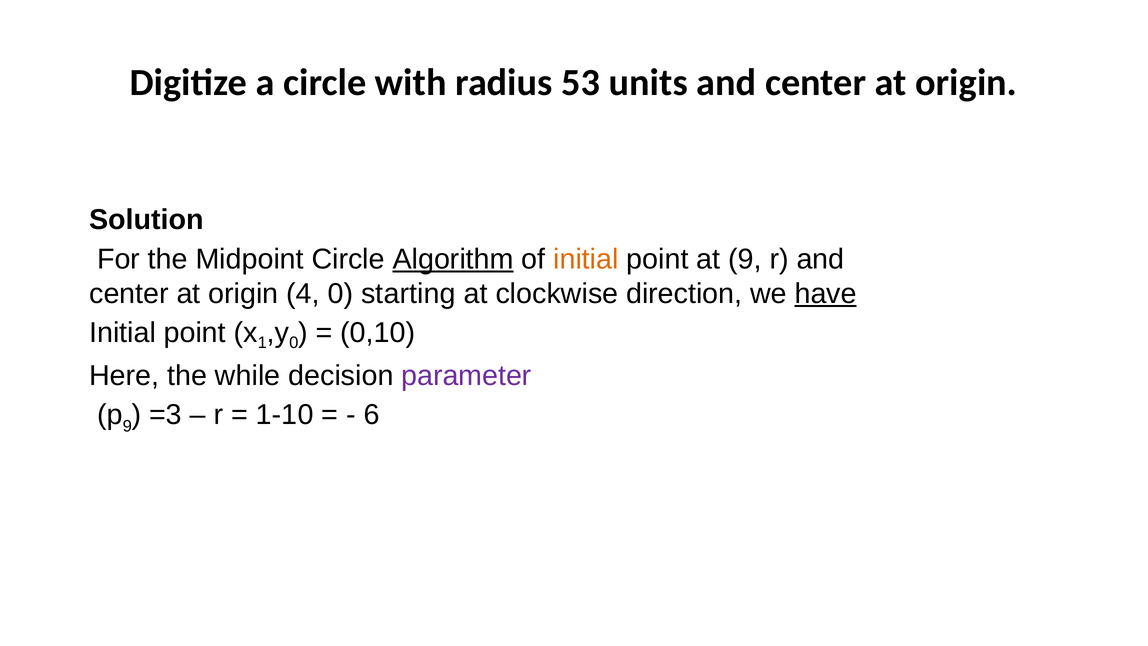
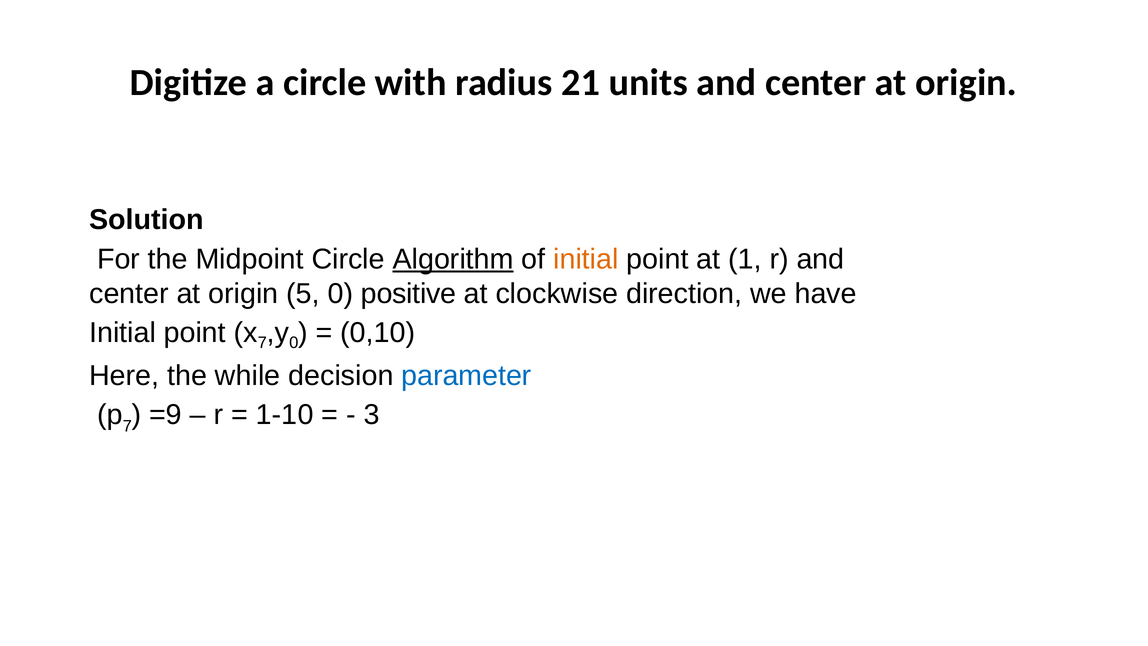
53: 53 -> 21 (581, 82)
at 9: 9 -> 1 (745, 259)
4: 4 -> 5 (303, 294)
starting: starting -> positive (409, 294)
have underline: present -> none (826, 294)
1: 1 -> 7 (262, 343)
parameter colour: purple -> blue (466, 375)
9: 9 -> 7 (127, 426)
=3: =3 -> =9 (166, 415)
6: 6 -> 3 (371, 415)
